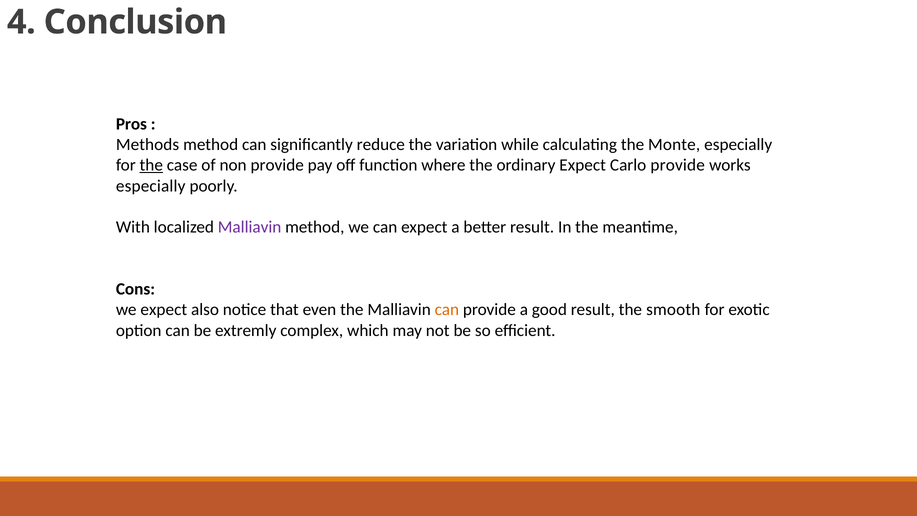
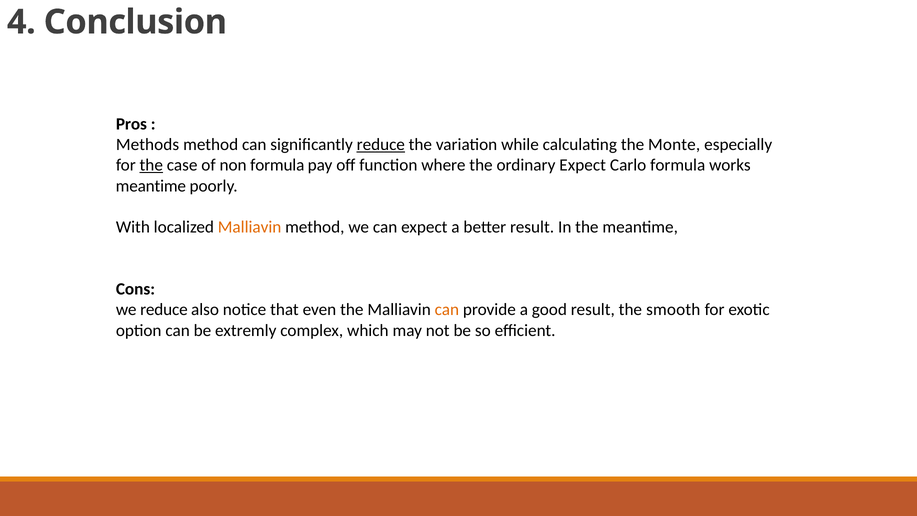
reduce underline: none -> present (381, 145)
non provide: provide -> formula (277, 165)
Carlo provide: provide -> formula (678, 165)
especially: especially -> meantime (151, 186)
Malliavin colour: purple -> orange (250, 227)
we expect: expect -> reduce (164, 310)
